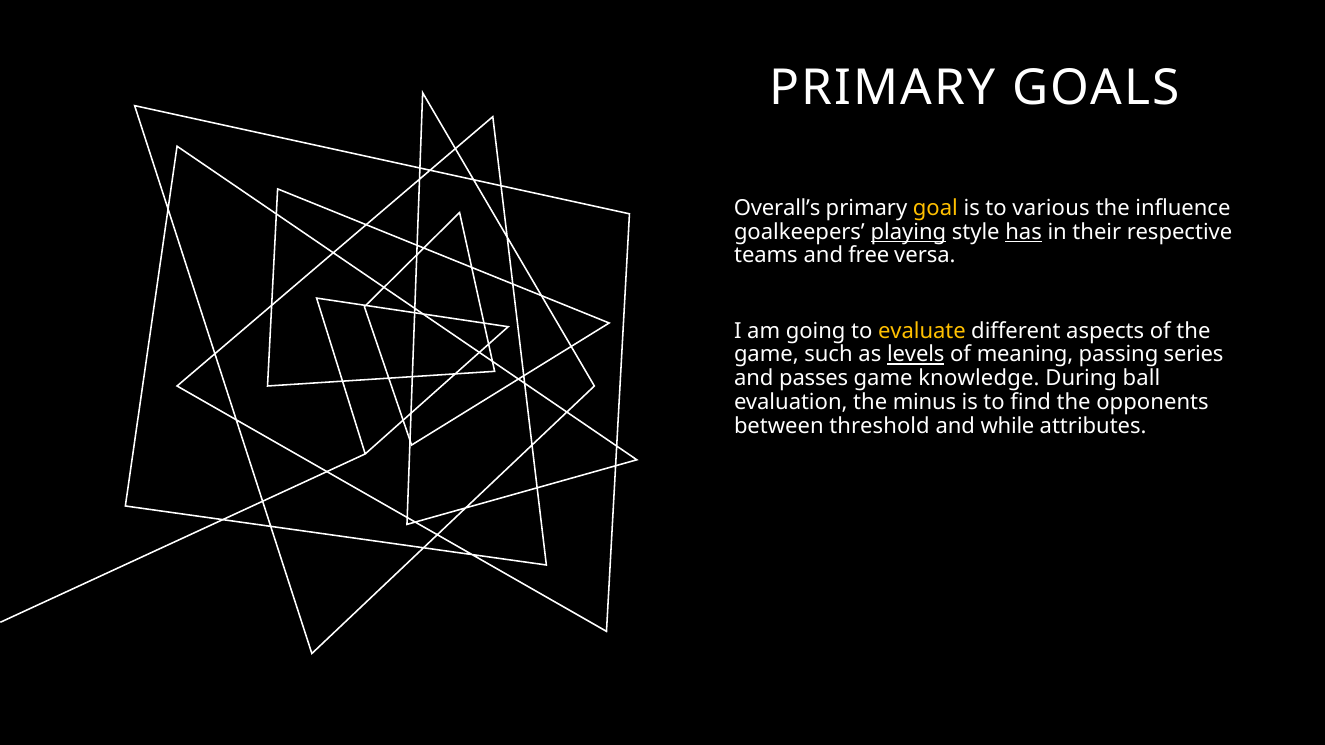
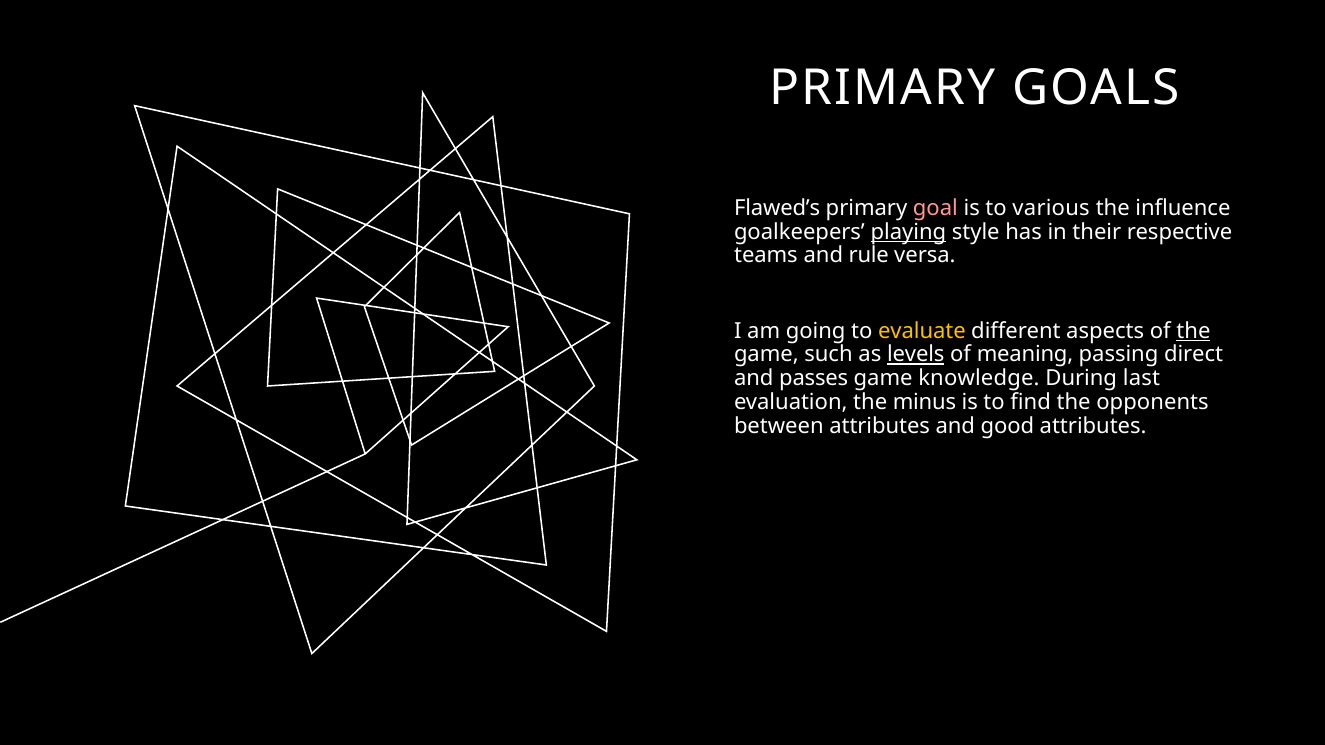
Overall’s: Overall’s -> Flawed’s (777, 208)
goal colour: yellow -> pink (935, 208)
has underline: present -> none (1024, 232)
free: free -> rule (869, 256)
the underline: none -> present (1193, 331)
series: series -> direct (1194, 355)
ball: ball -> last (1141, 378)
between threshold: threshold -> attributes (880, 426)
while: while -> good (1007, 426)
